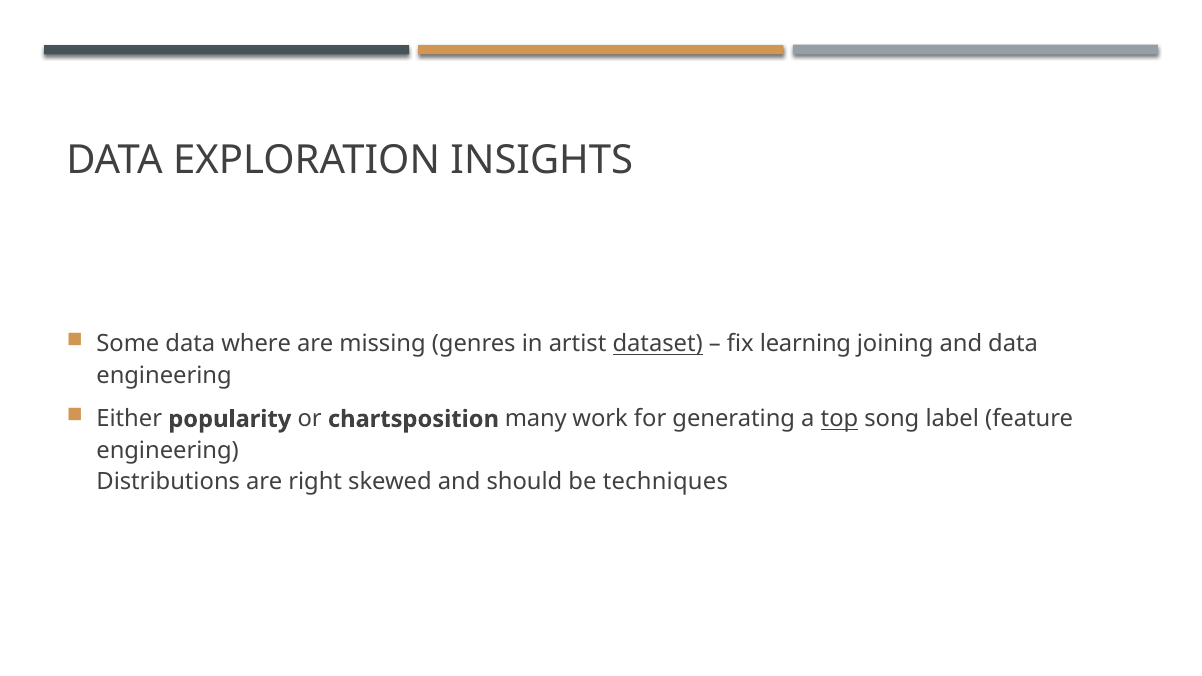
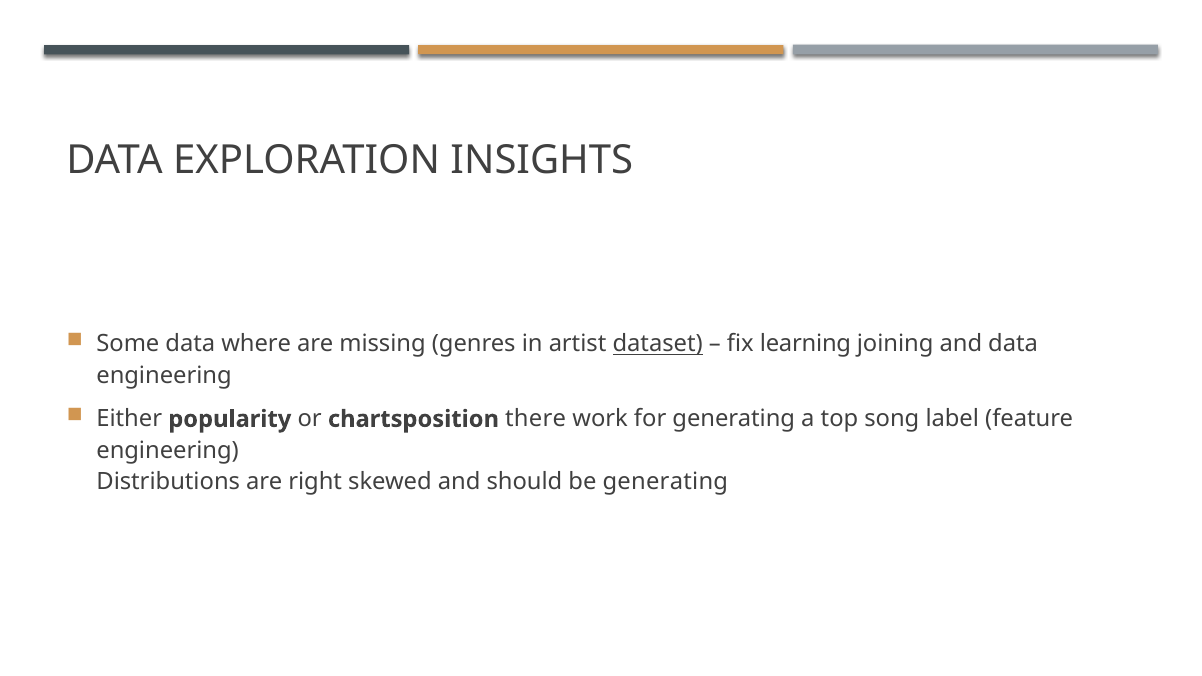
many: many -> there (536, 419)
top underline: present -> none (840, 419)
be techniques: techniques -> generating (665, 482)
